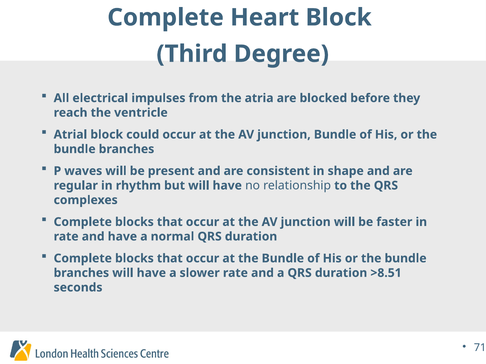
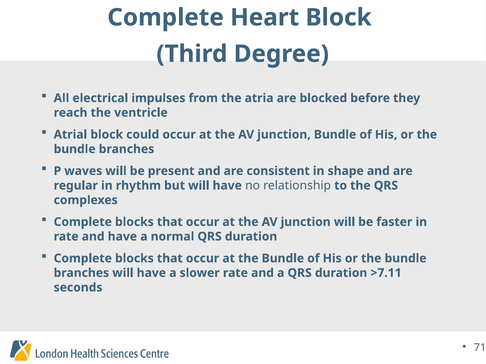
>8.51: >8.51 -> >7.11 (386, 273)
